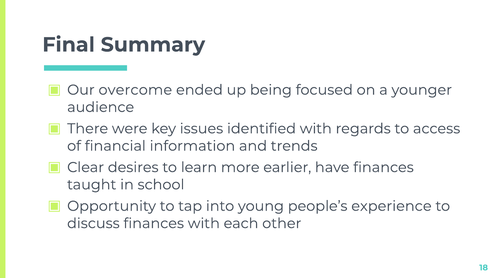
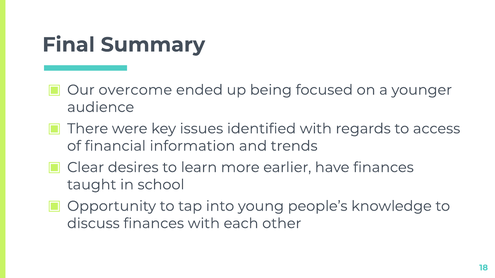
experience: experience -> knowledge (392, 206)
